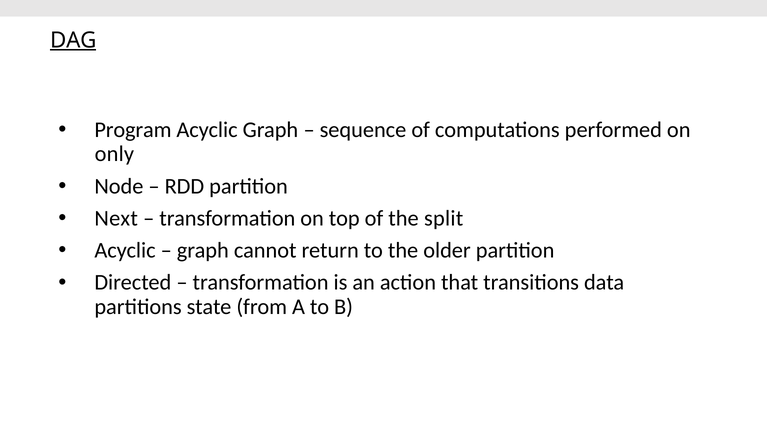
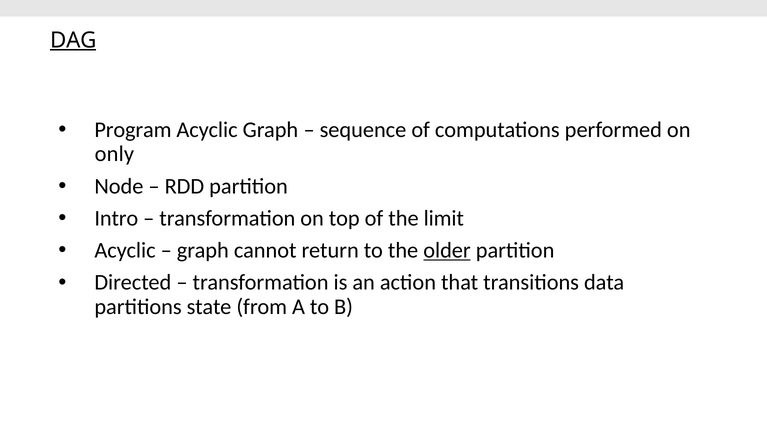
Next: Next -> Intro (116, 218)
split: split -> limit (444, 218)
older underline: none -> present (447, 250)
